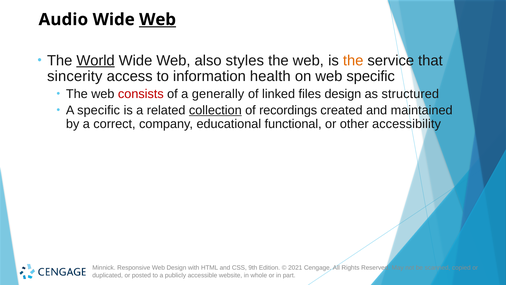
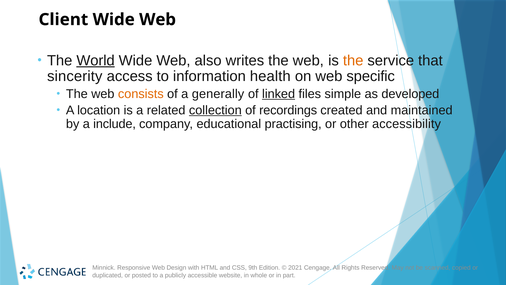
Audio: Audio -> Client (63, 20)
Web underline: present -> none (158, 20)
styles: styles -> writes (245, 60)
consists colour: red -> orange (141, 94)
linked underline: none -> present (279, 94)
files design: design -> simple (343, 94)
structured: structured -> developed (410, 94)
A specific: specific -> location (99, 110)
correct: correct -> include (115, 124)
functional: functional -> practising (293, 124)
